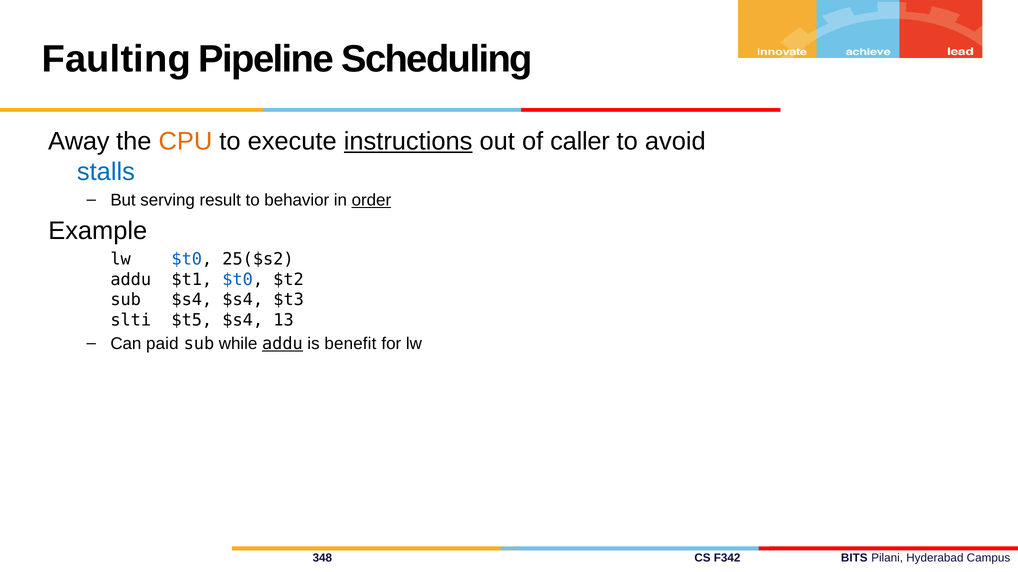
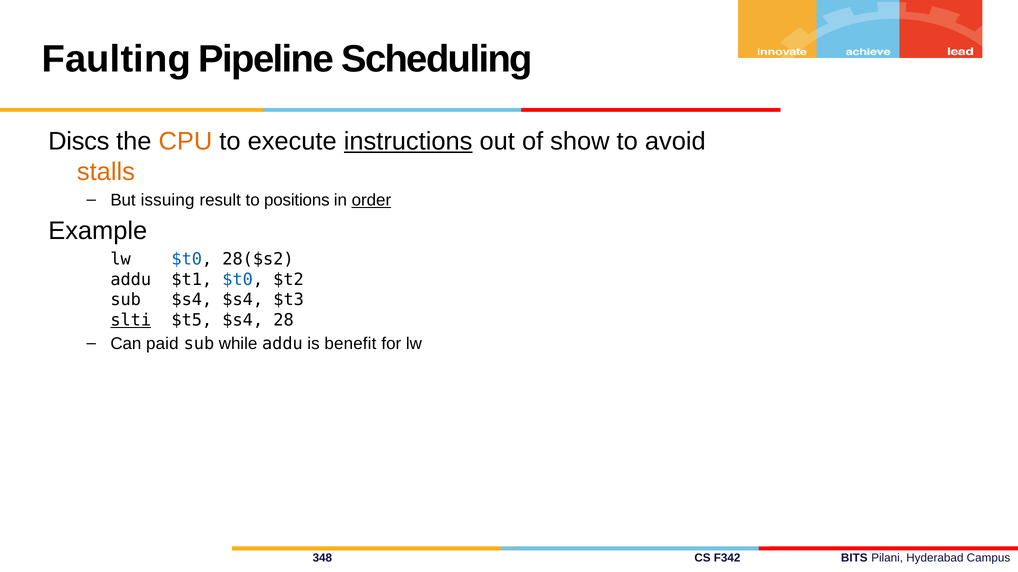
Away: Away -> Discs (79, 141)
caller: caller -> show (580, 141)
stalls colour: blue -> orange (106, 172)
serving: serving -> issuing (168, 200)
behavior: behavior -> positions (297, 200)
25($s2: 25($s2 -> 28($s2 (258, 260)
slti underline: none -> present (131, 321)
13: 13 -> 28 (284, 321)
addu underline: present -> none (282, 344)
